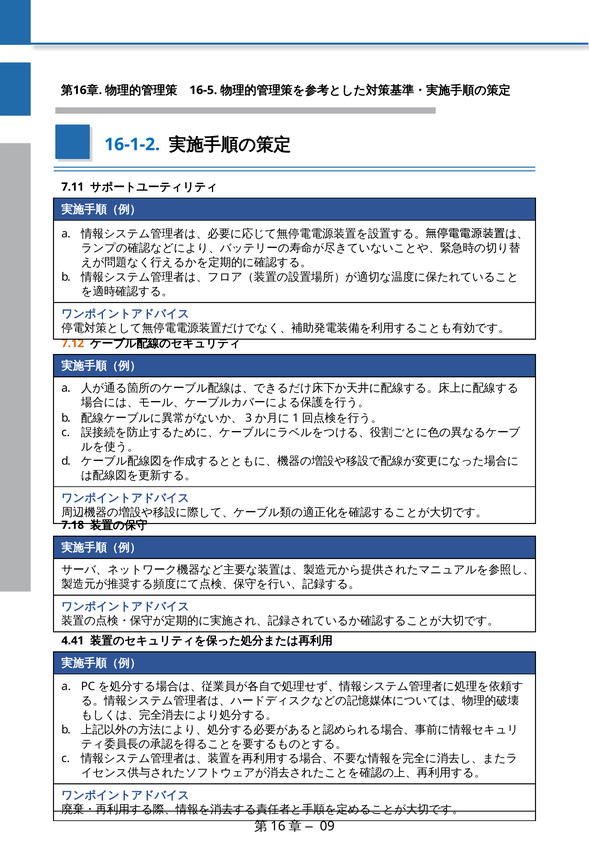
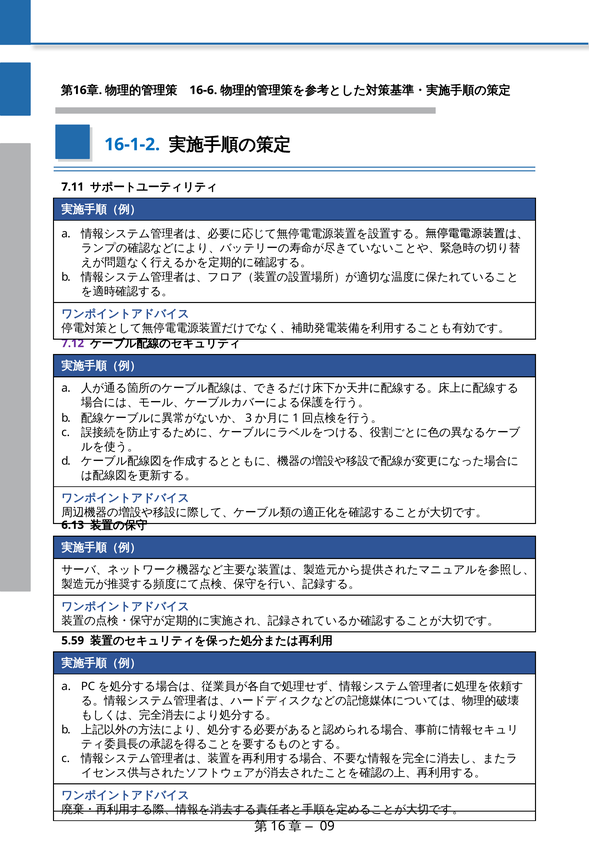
16-5: 16-5 -> 16-6 (203, 90)
7.12 colour: orange -> purple (73, 343)
7.18: 7.18 -> 6.13 (73, 525)
4.41: 4.41 -> 5.59 (73, 640)
